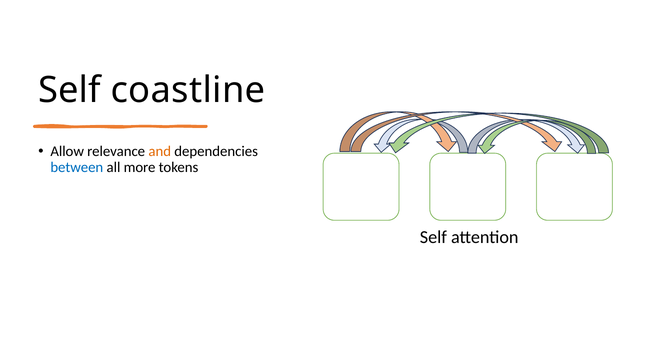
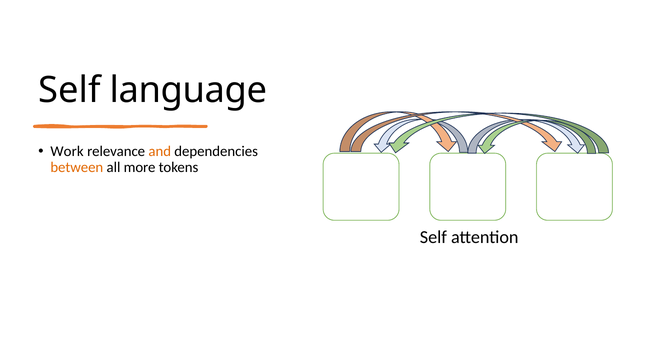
coastline: coastline -> language (188, 90)
Allow: Allow -> Work (67, 151)
between colour: blue -> orange (77, 167)
